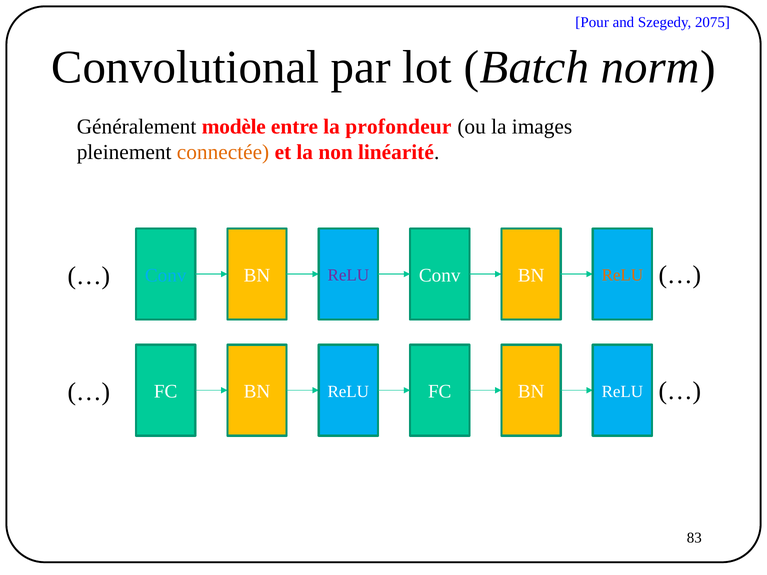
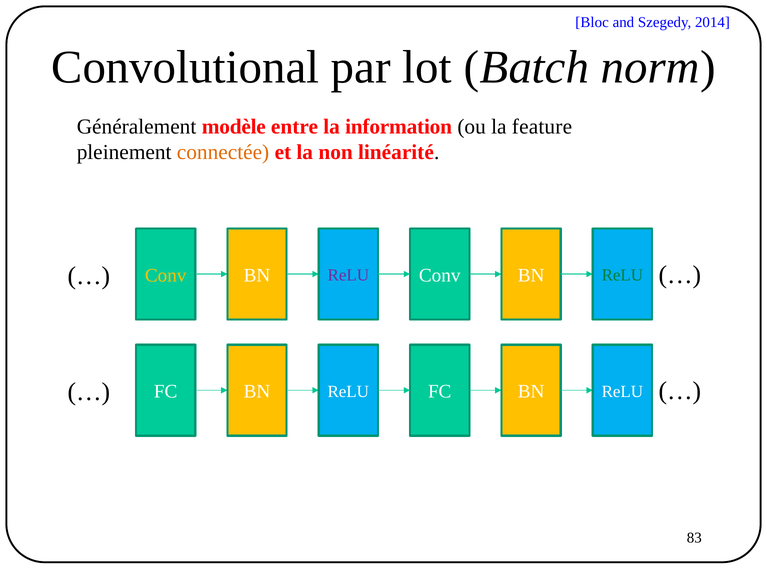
Pour: Pour -> Bloc (592, 22)
2075: 2075 -> 2014 (712, 22)
profondeur: profondeur -> information (399, 127)
images: images -> feature (542, 127)
Conv colour: light blue -> yellow (166, 275)
ReLU colour: orange -> green (622, 275)
